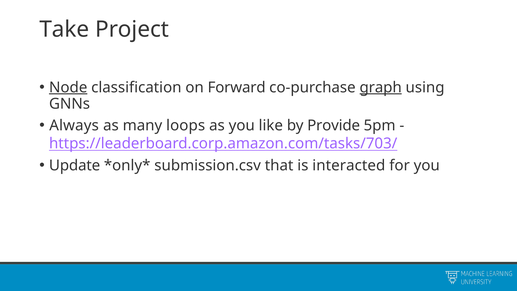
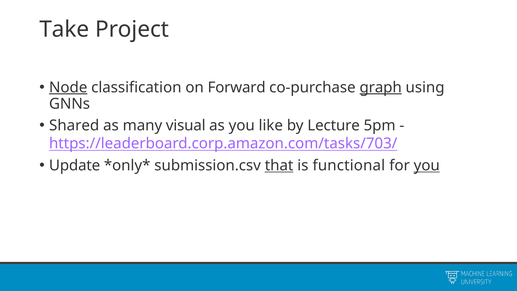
Always: Always -> Shared (74, 125)
loops: loops -> visual (186, 125)
Provide: Provide -> Lecture (334, 125)
that underline: none -> present (279, 165)
interacted: interacted -> functional (349, 165)
you underline: none -> present (427, 165)
